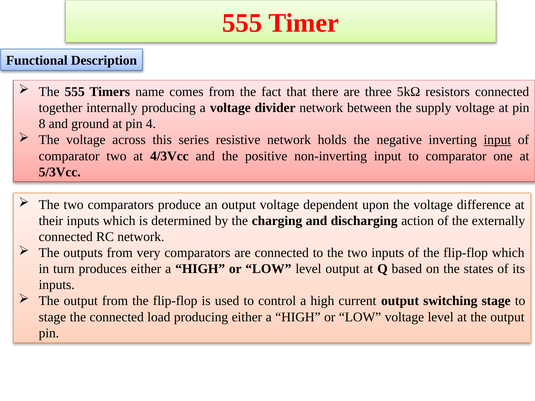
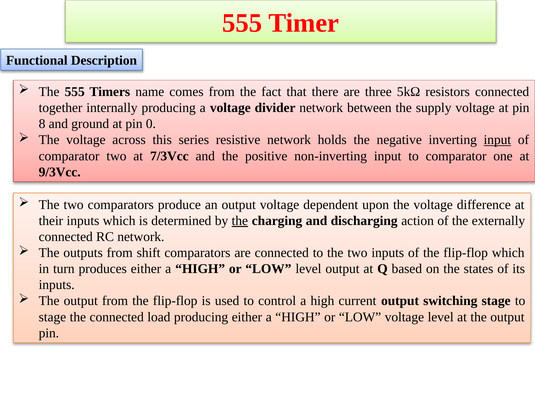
4: 4 -> 0 (151, 124)
4/3Vcc: 4/3Vcc -> 7/3Vcc (169, 156)
5/3Vcc: 5/3Vcc -> 9/3Vcc (60, 172)
the underline: none -> present (240, 221)
very: very -> shift (149, 253)
